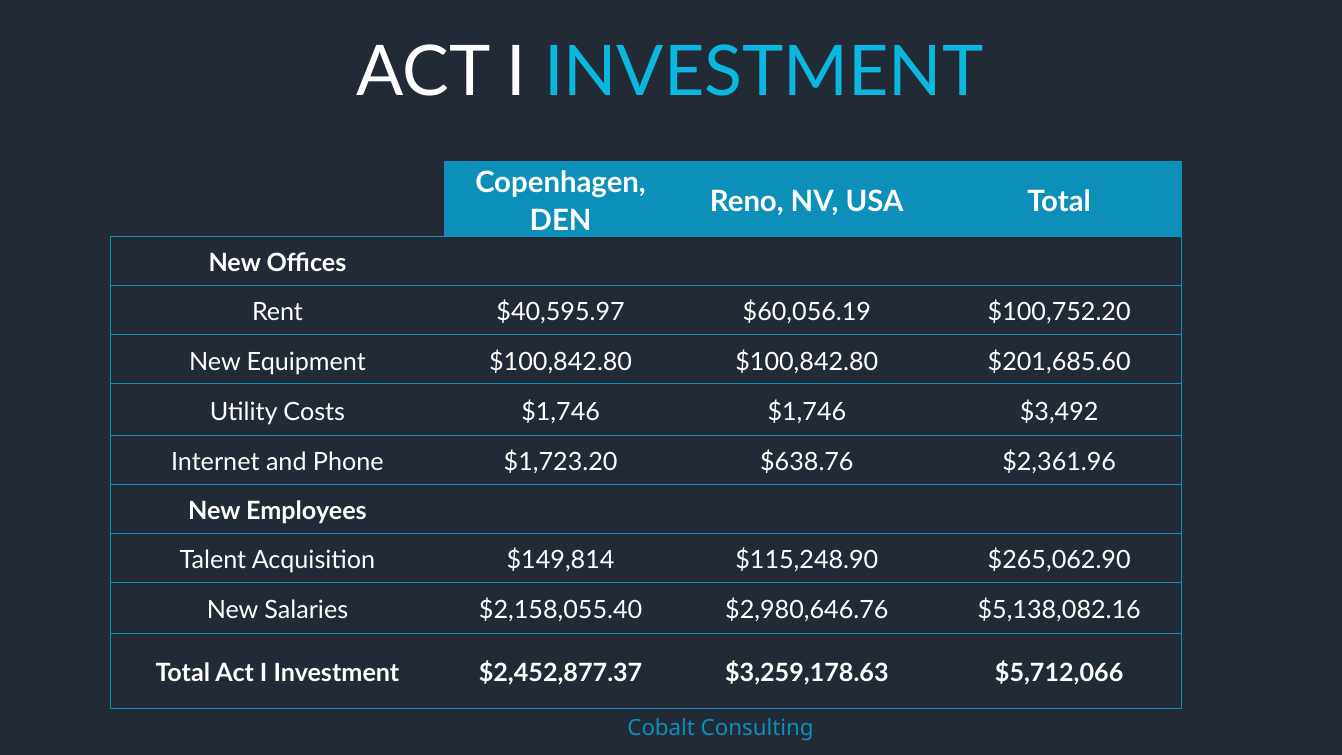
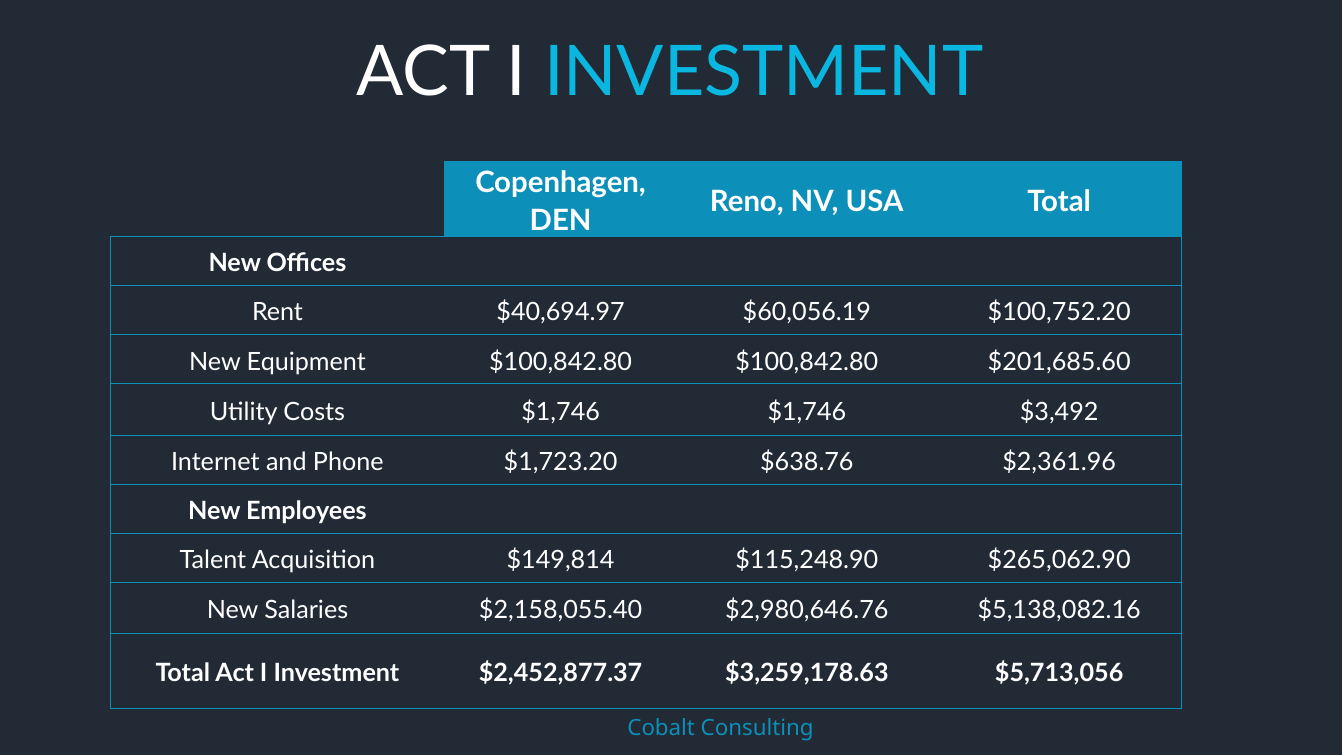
$40,595.97: $40,595.97 -> $40,694.97 (561, 313)
$5,712,066: $5,712,066 -> $5,713,056 (1059, 673)
